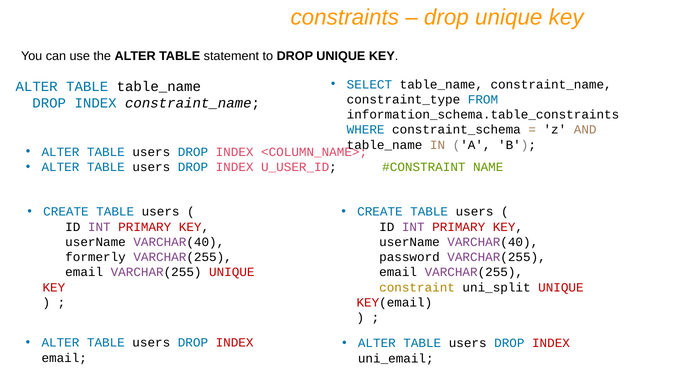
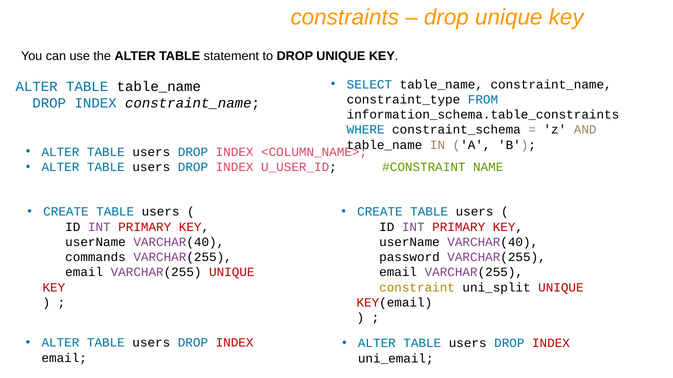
formerly: formerly -> commands (96, 258)
